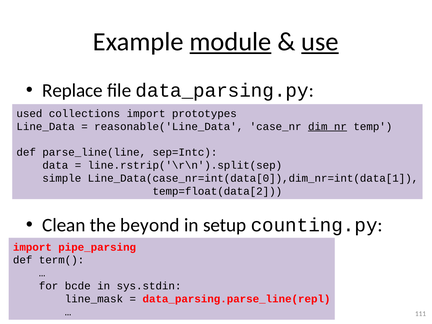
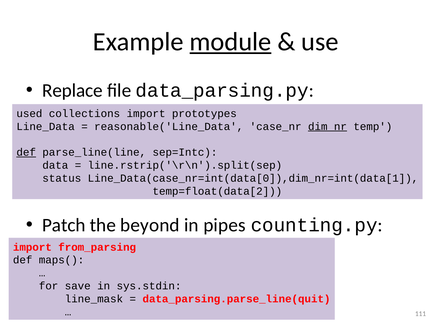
use underline: present -> none (320, 42)
def underline: none -> present (26, 152)
simple: simple -> status (62, 178)
Clean: Clean -> Patch (64, 225)
setup: setup -> pipes (225, 225)
pipe_parsing: pipe_parsing -> from_parsing (97, 247)
term(: term( -> maps( (62, 260)
bcde: bcde -> save (78, 286)
data_parsing.parse_line(repl: data_parsing.parse_line(repl -> data_parsing.parse_line(quit (237, 299)
